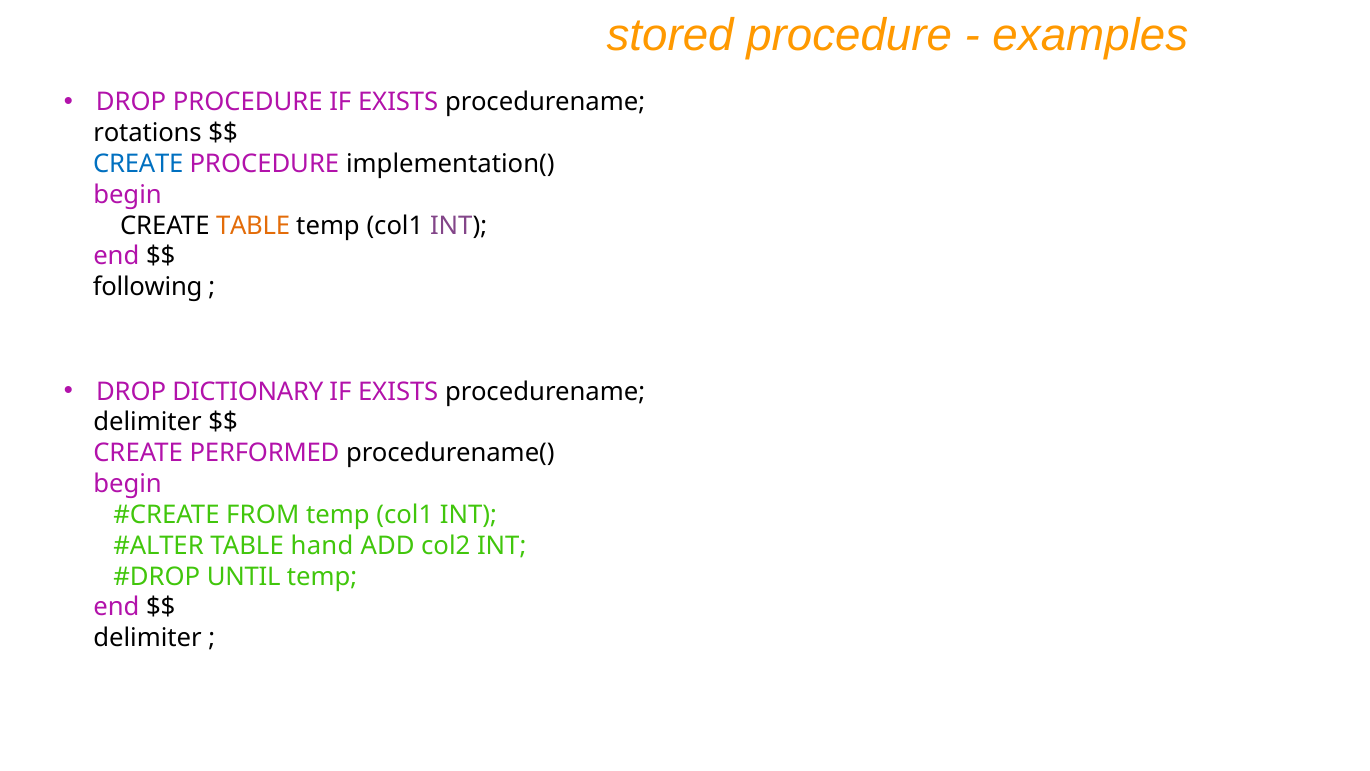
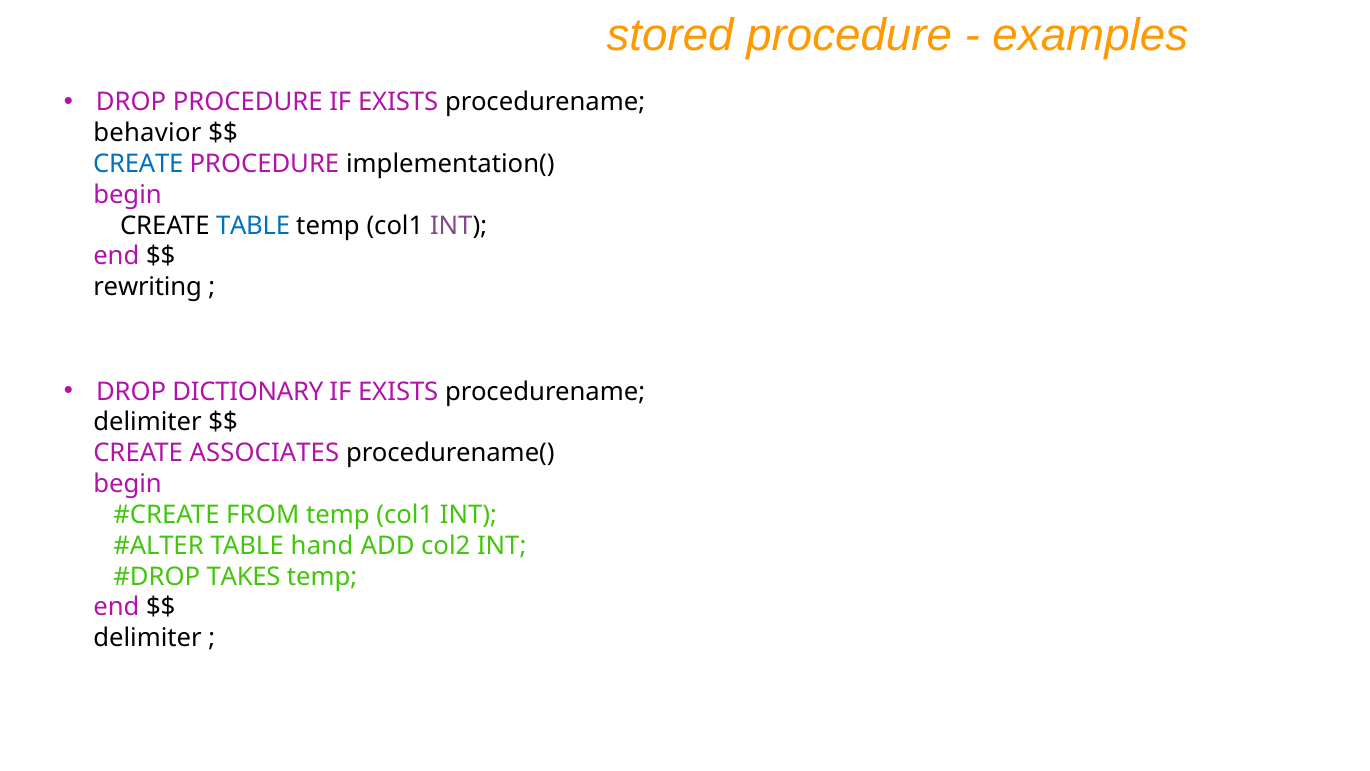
rotations: rotations -> behavior (147, 133)
TABLE colour: orange -> blue (253, 225)
following: following -> rewriting (148, 287)
PERFORMED: PERFORMED -> ASSOCIATES (264, 453)
UNTIL: UNTIL -> TAKES (244, 576)
